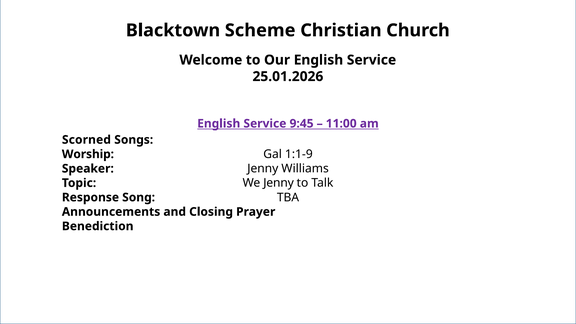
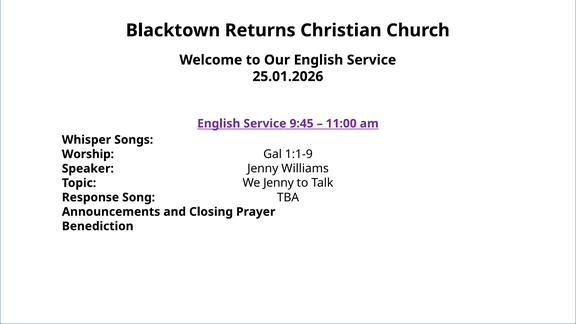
Scheme: Scheme -> Returns (260, 30)
Scorned: Scorned -> Whisper (86, 140)
